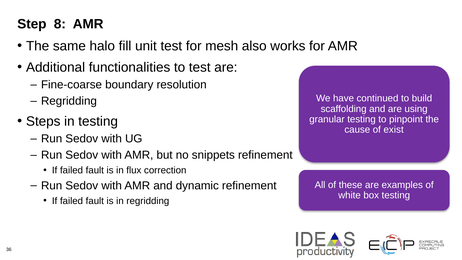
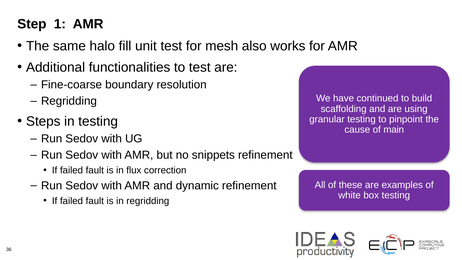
8: 8 -> 1 (60, 24)
exist: exist -> main (394, 130)
